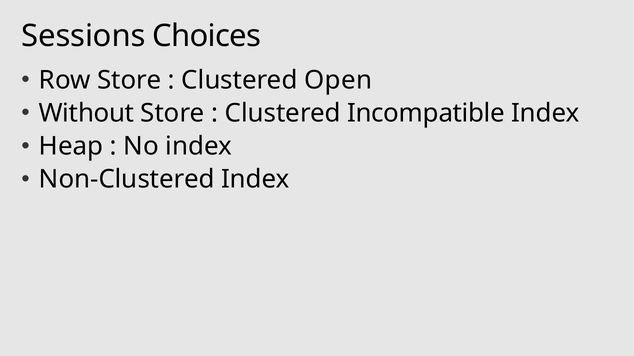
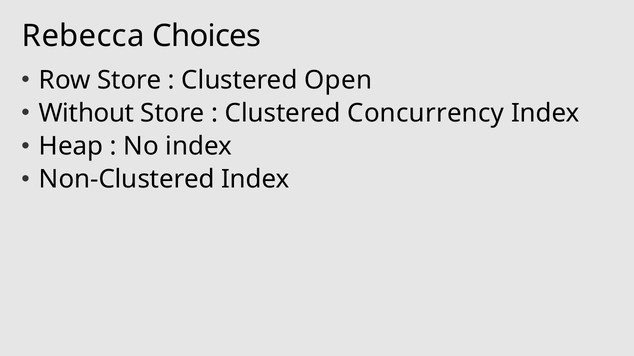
Sessions: Sessions -> Rebecca (83, 36)
Incompatible: Incompatible -> Concurrency (426, 113)
